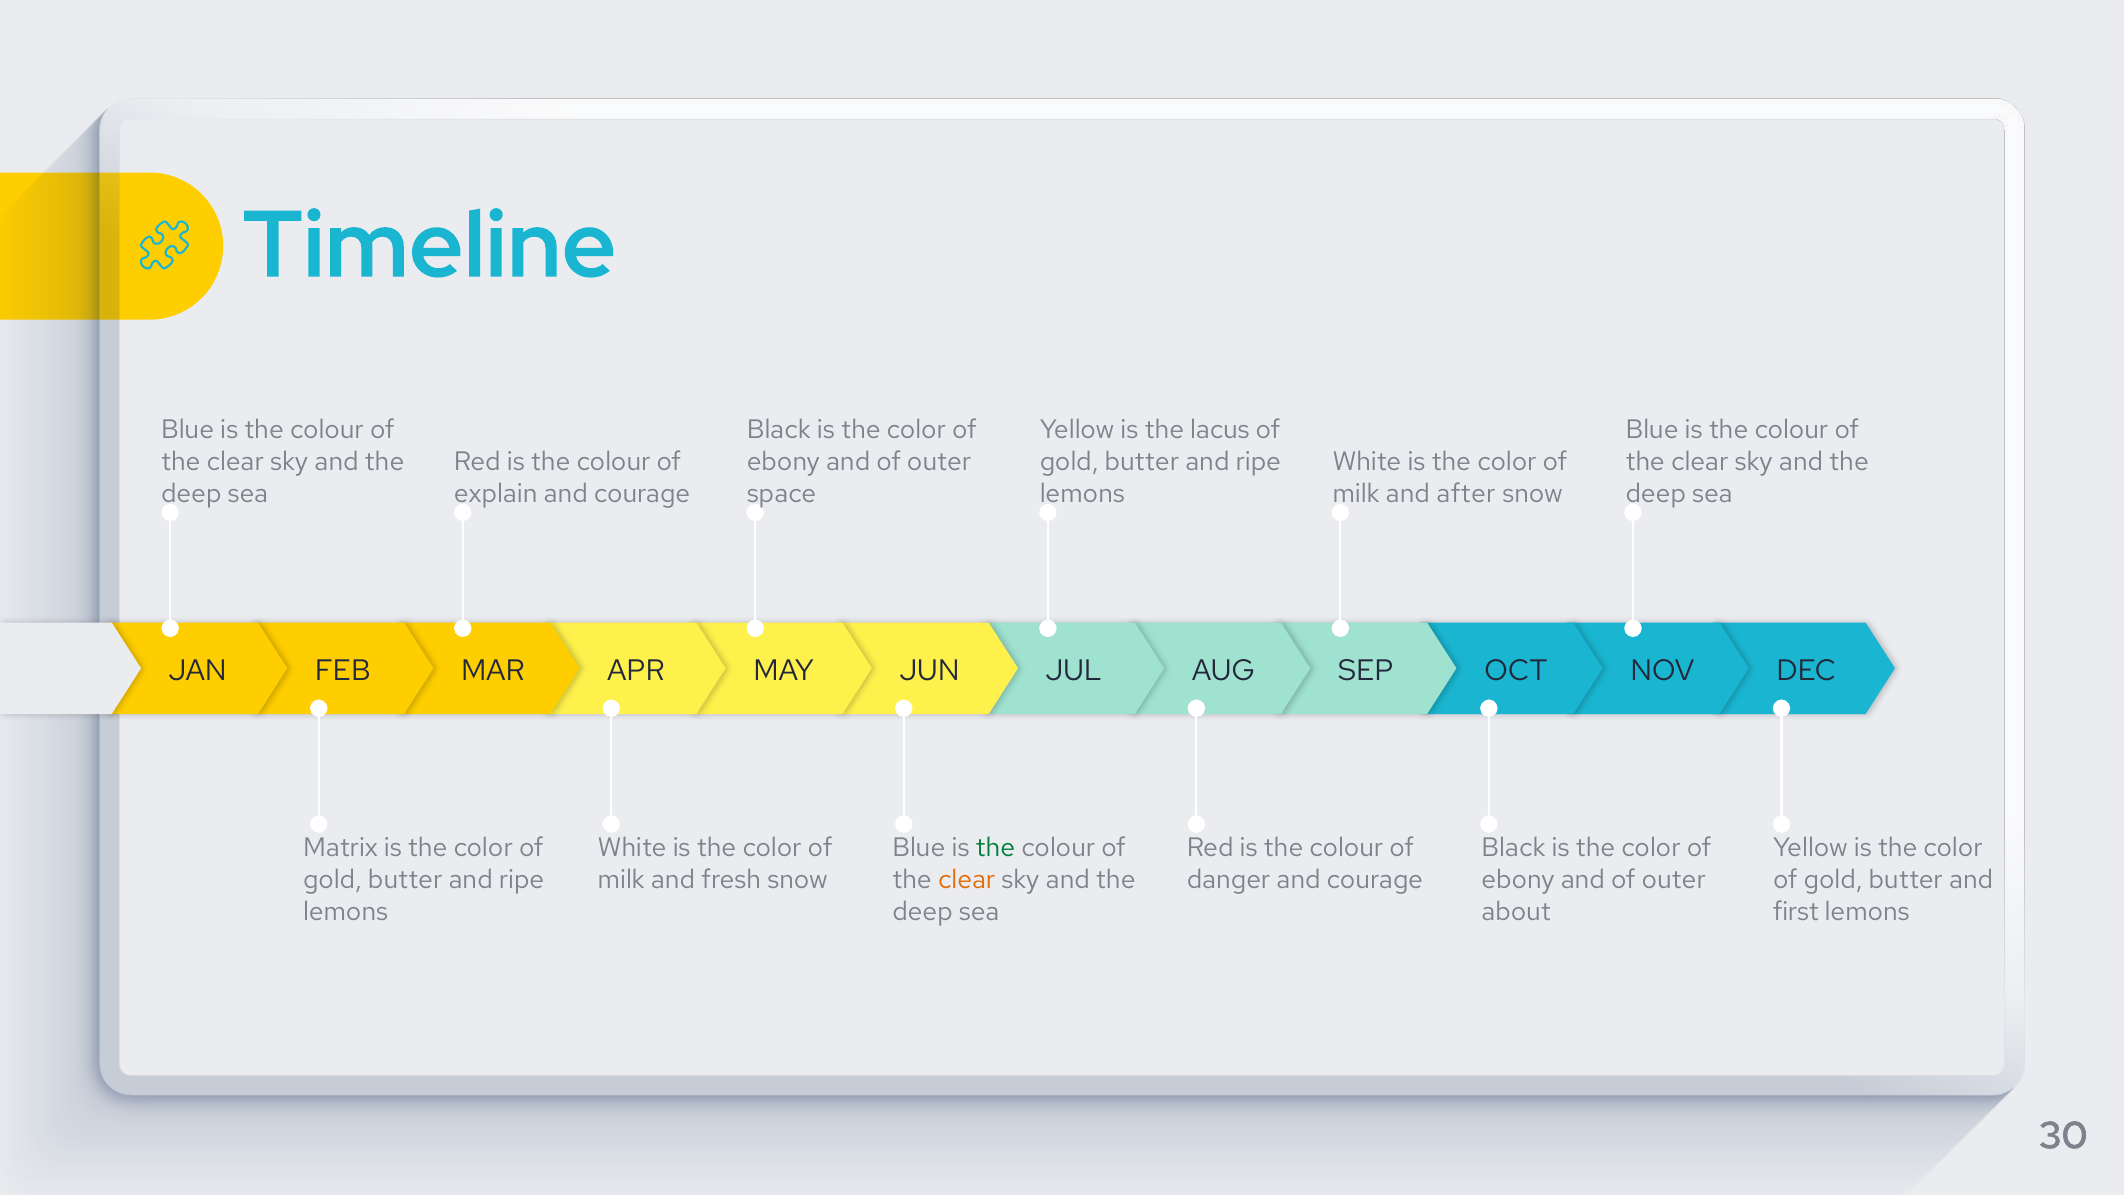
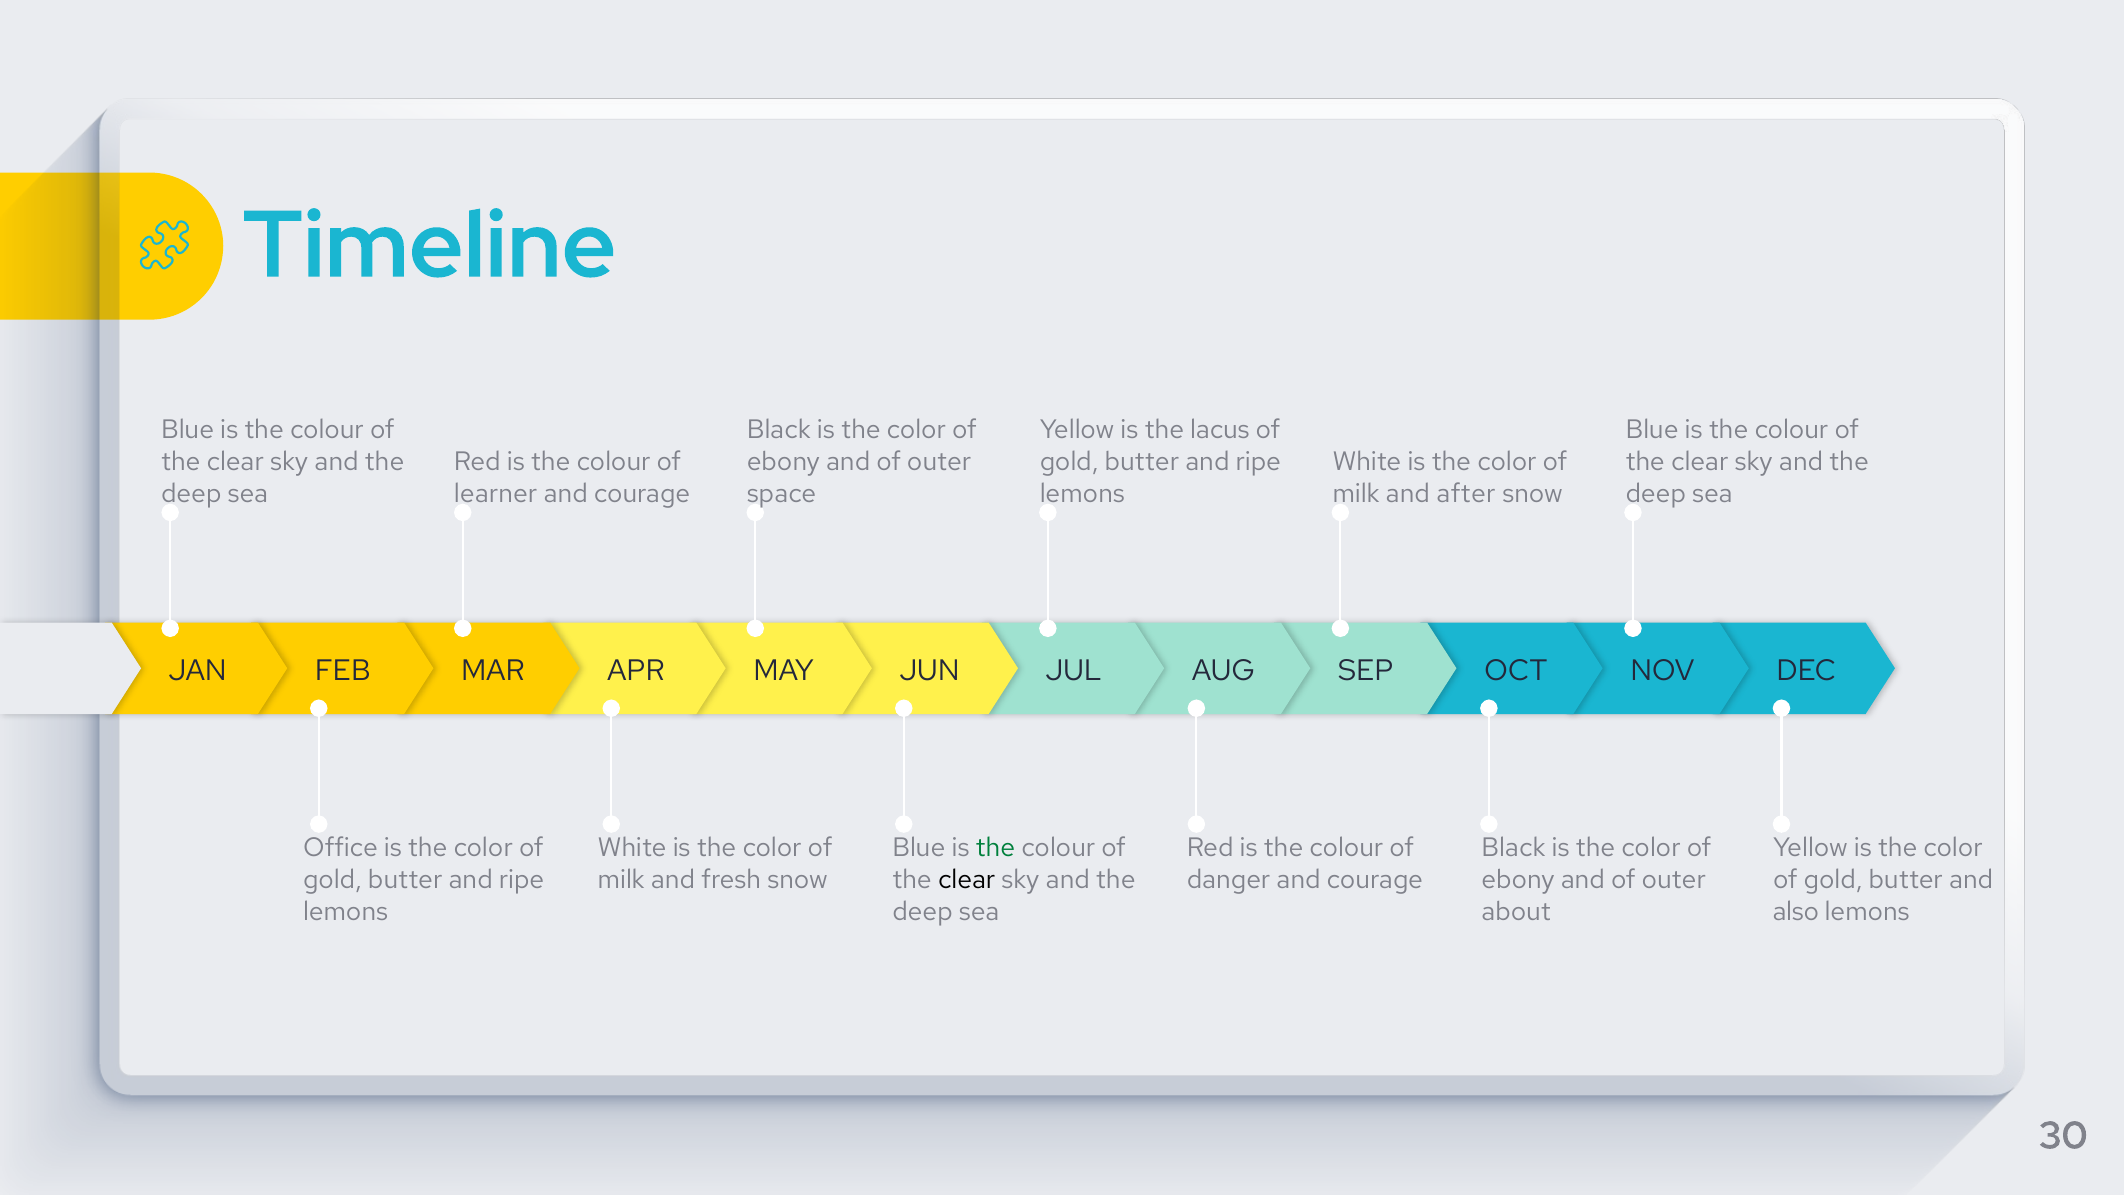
explain: explain -> learner (496, 493)
Matrix: Matrix -> Office (340, 847)
clear colour: orange -> black (967, 879)
first: first -> also (1796, 911)
